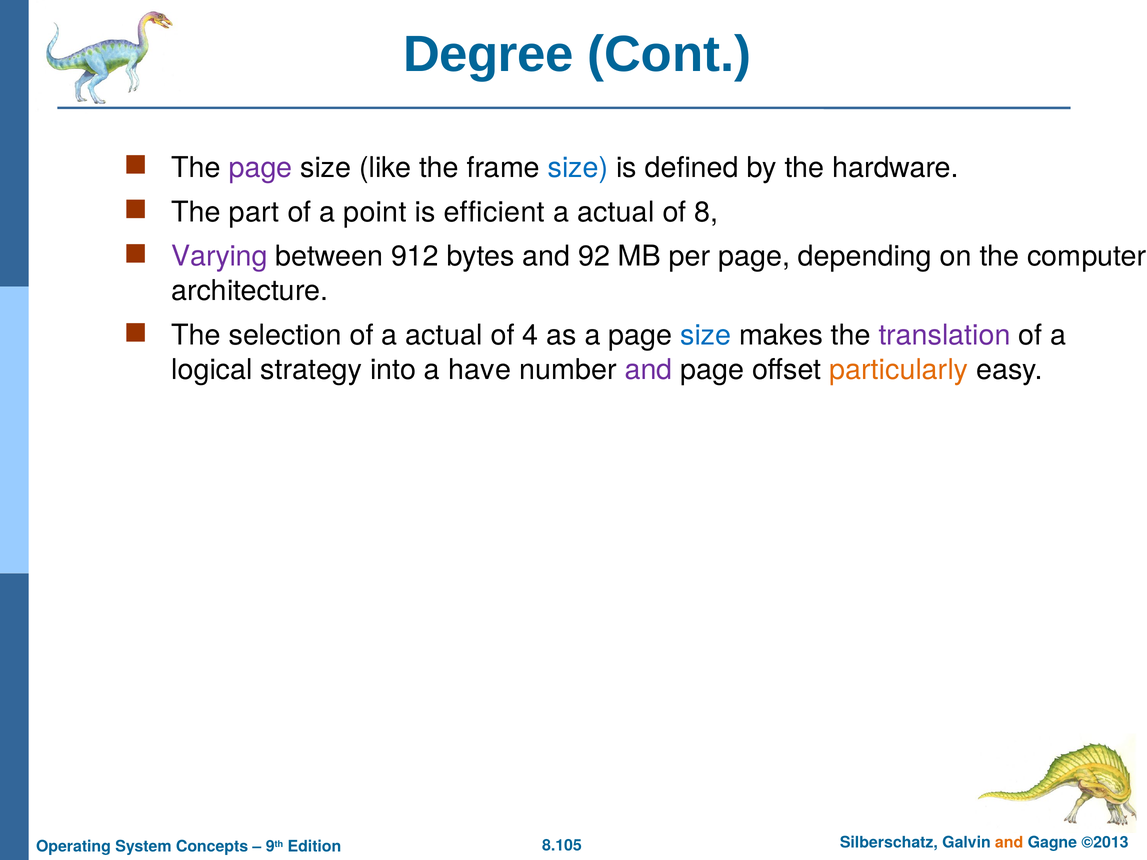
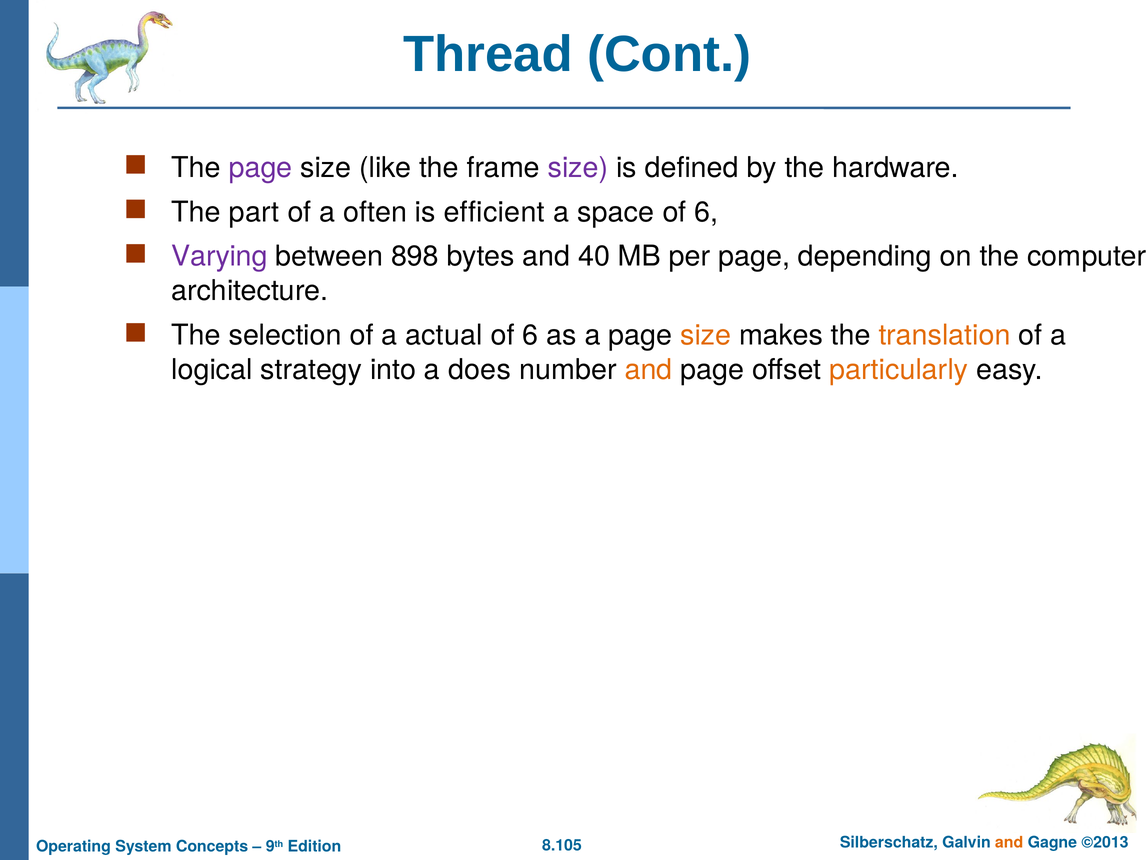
Degree: Degree -> Thread (488, 55)
size colour: blue -> purple (578, 168)
point: point -> often (375, 212)
actual: actual -> space (616, 212)
8: 8 -> 6 (706, 212)
912: 912 -> 898 (415, 257)
92: 92 -> 40 (594, 257)
4: 4 -> 6 (530, 335)
size colour: blue -> orange (706, 335)
translation colour: purple -> orange (945, 335)
have: have -> does (480, 370)
and colour: purple -> orange (649, 370)
